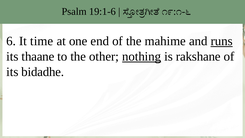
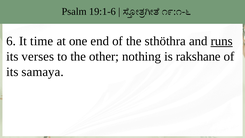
mahime: mahime -> sthöthra (165, 41)
thaane: thaane -> verses (38, 56)
nothing underline: present -> none (142, 56)
bidadhe: bidadhe -> samaya (43, 72)
